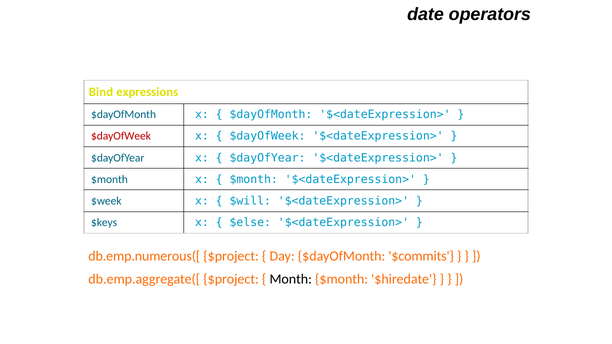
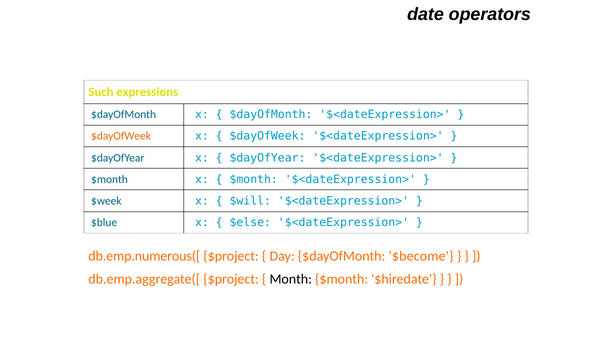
Bind: Bind -> Such (101, 92)
$dayOfWeek colour: red -> orange (121, 136)
$keys: $keys -> $blue (104, 223)
$commits: $commits -> $become (421, 256)
